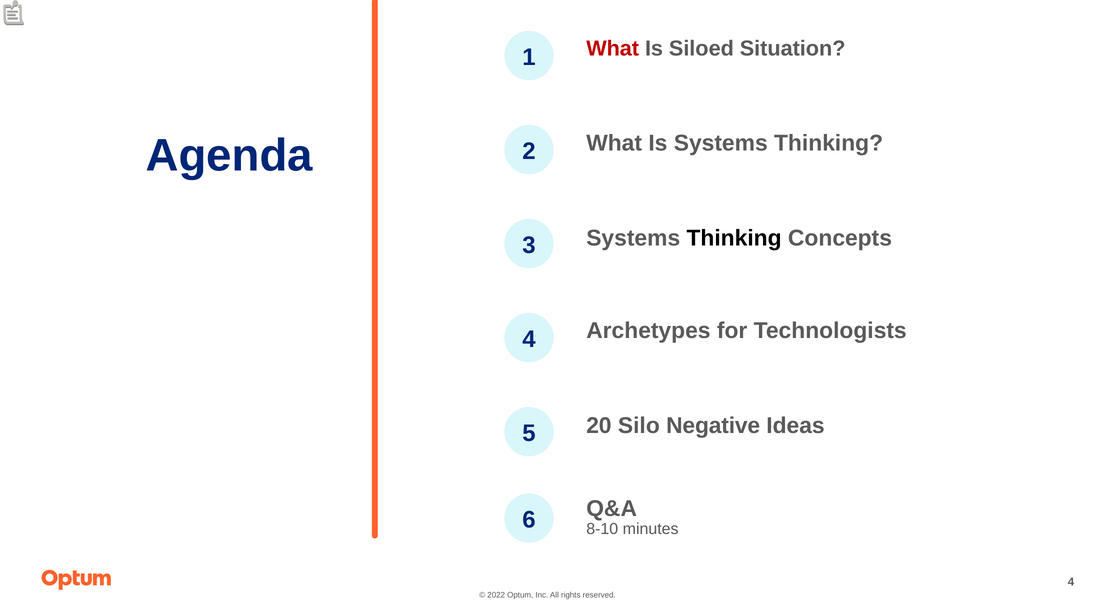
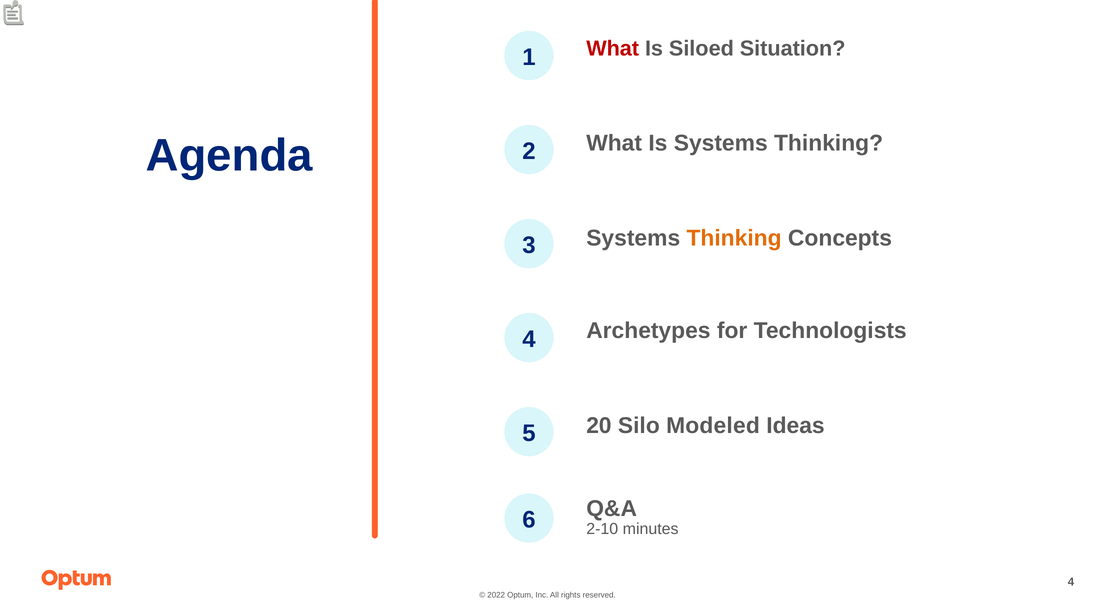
Thinking colour: black -> orange (734, 238)
Negative: Negative -> Modeled (713, 426)
8-10: 8-10 -> 2-10 (602, 529)
